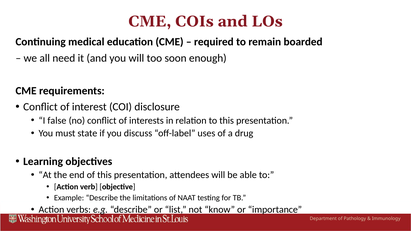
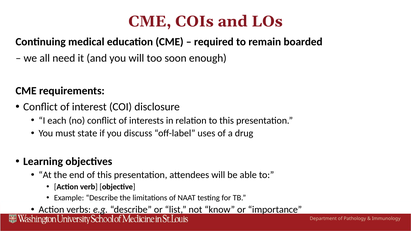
false: false -> each (57, 121)
